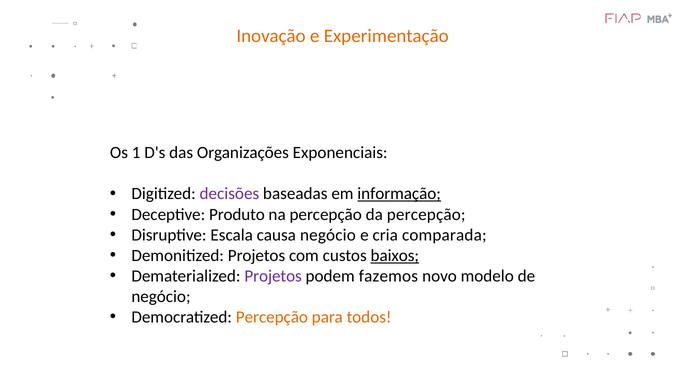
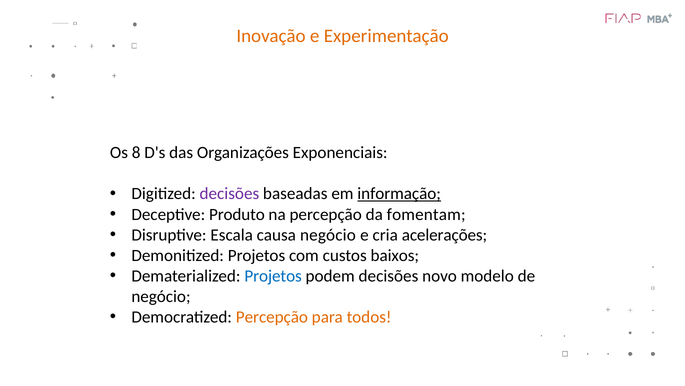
1: 1 -> 8 (136, 153)
da percepção: percepção -> fomentam (426, 214)
comparada: comparada -> acelerações (444, 235)
baixos underline: present -> none (395, 255)
Projetos colour: purple -> blue (273, 276)
podem fazemos: fazemos -> decisões (388, 276)
